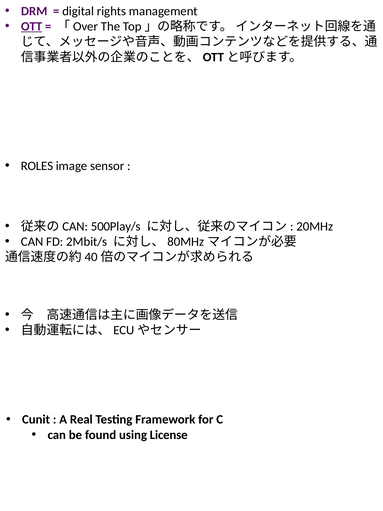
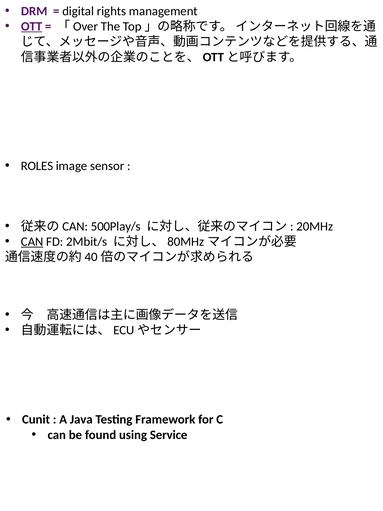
CAN underline: none -> present (32, 241)
Real: Real -> Java (81, 419)
License: License -> Service (169, 435)
